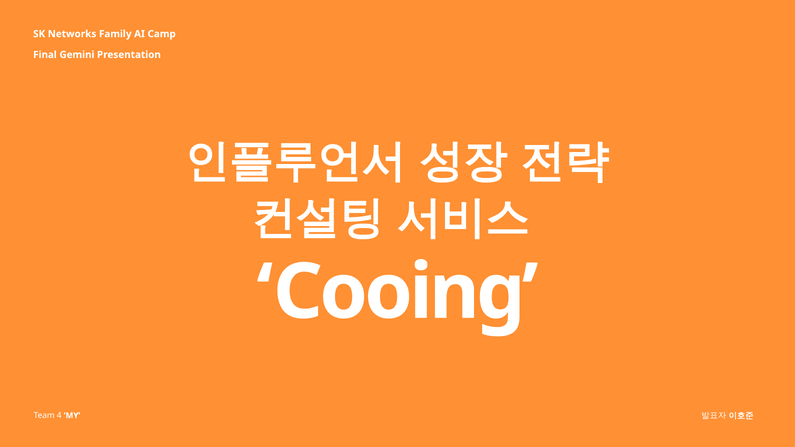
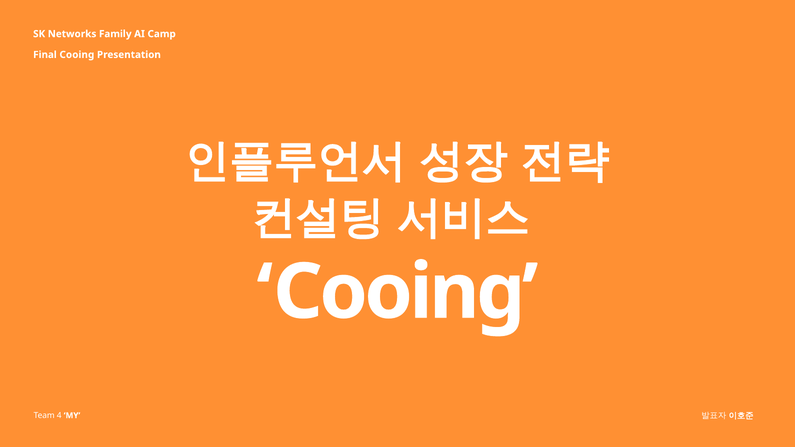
Final Gemini: Gemini -> Cooing (77, 55)
